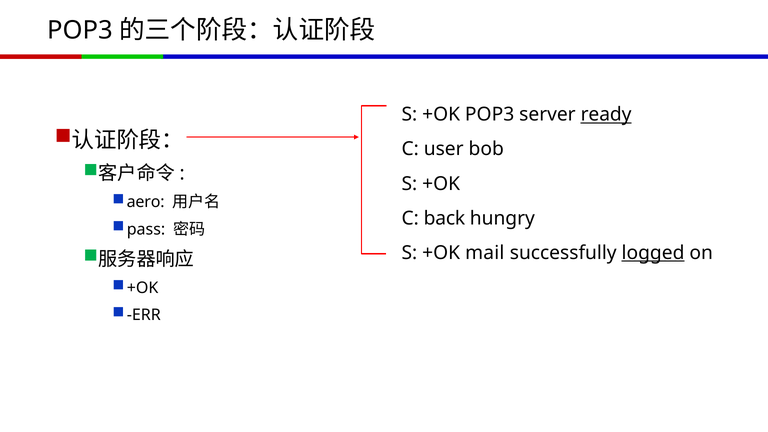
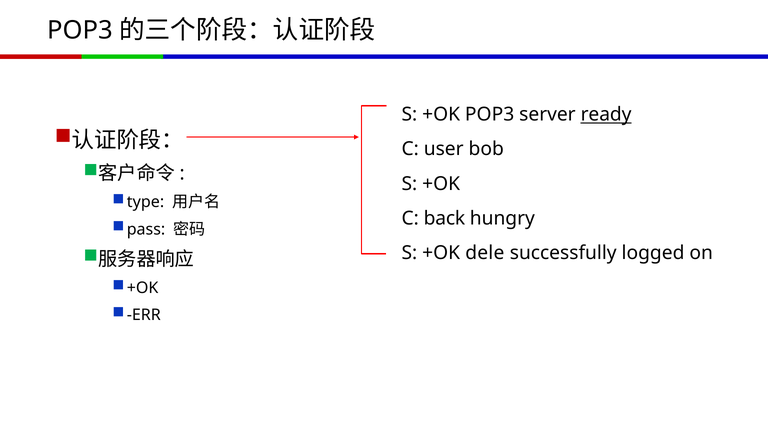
aero: aero -> type (146, 202)
mail: mail -> dele (485, 253)
logged underline: present -> none (653, 253)
